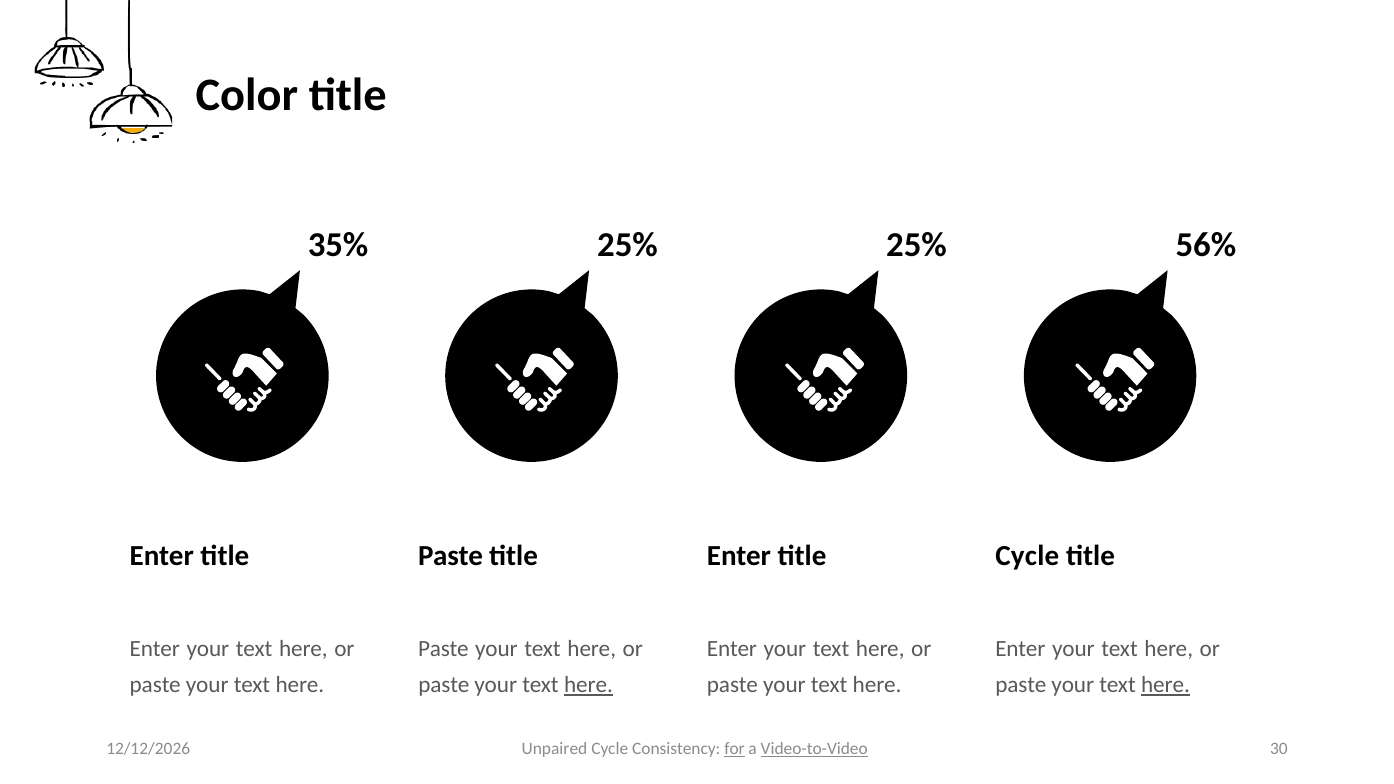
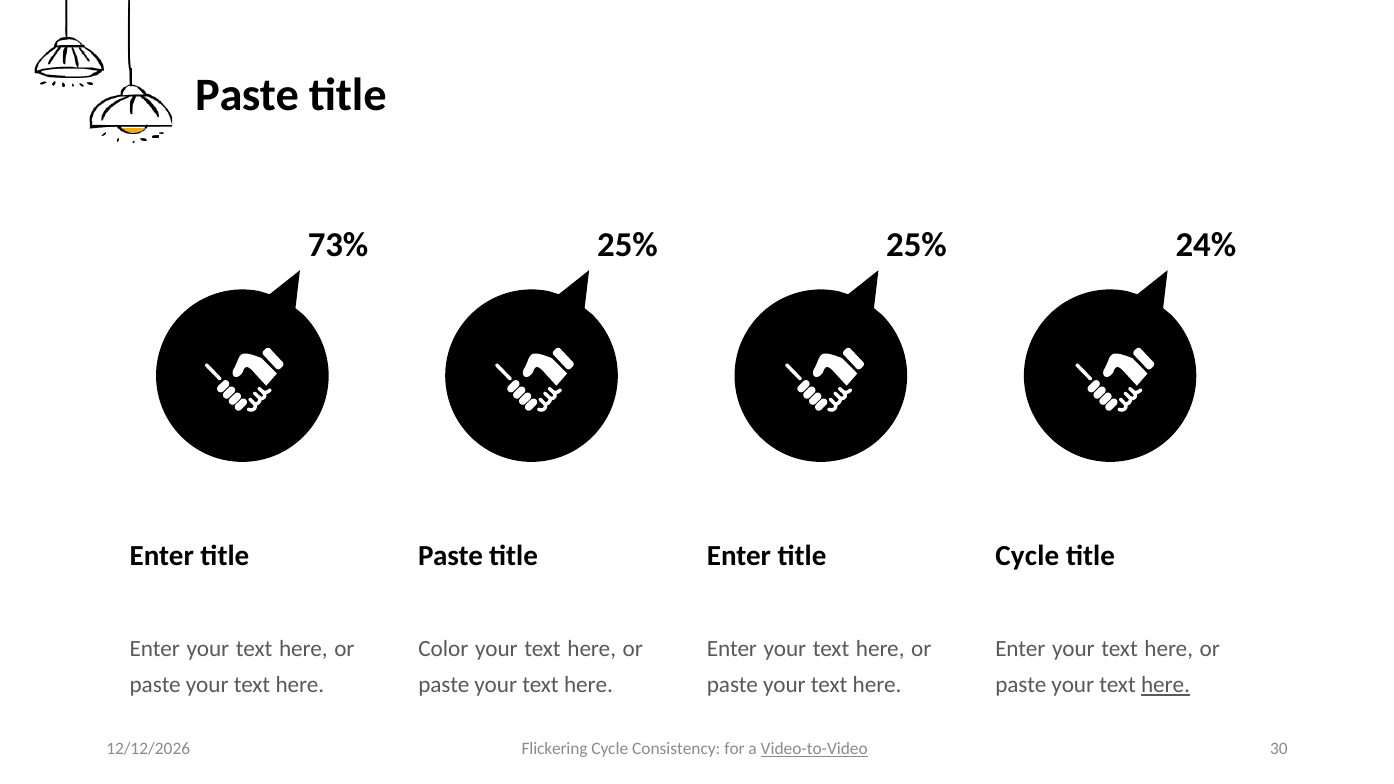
Color: Color -> Paste (247, 96)
35%: 35% -> 73% (338, 245)
56%: 56% -> 24% (1206, 245)
Paste: Paste -> Color (443, 649)
here underline: present -> none (588, 685)
Unpaired: Unpaired -> Flickering (555, 749)
for underline: present -> none (735, 749)
